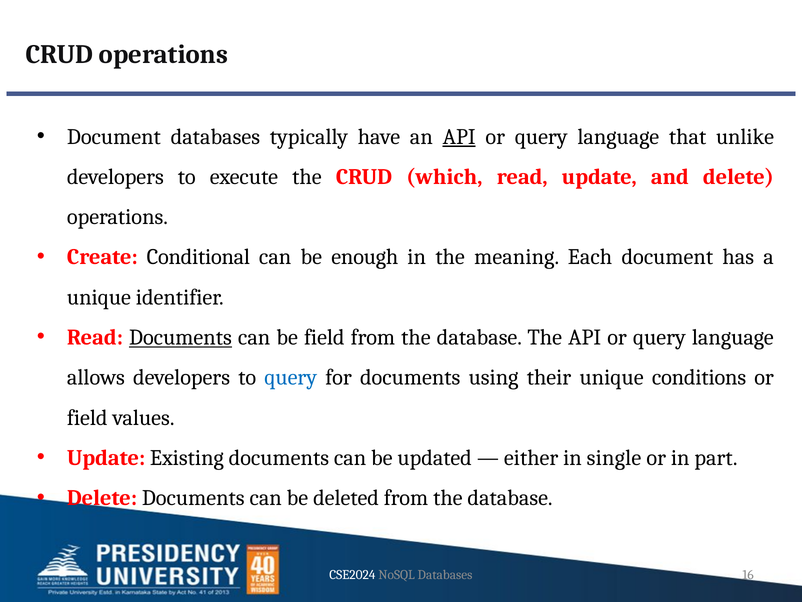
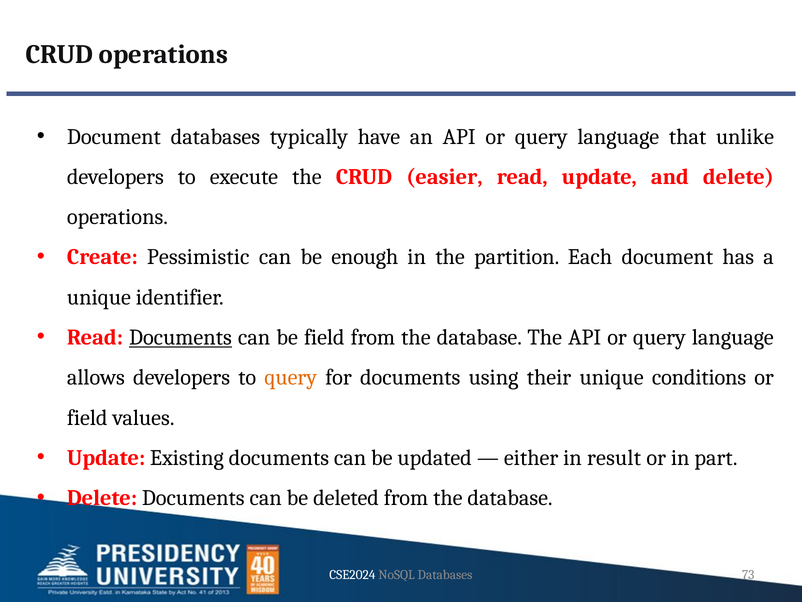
API underline: present -> none (459, 137)
which: which -> easier (444, 177)
Conditional: Conditional -> Pessimistic (198, 257)
meaning: meaning -> partition (517, 257)
query colour: blue -> orange (291, 377)
single: single -> result (614, 457)
16: 16 -> 73 (748, 574)
